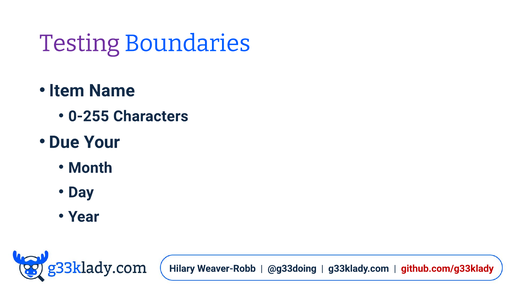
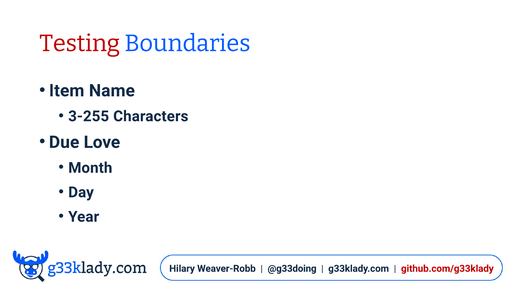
Testing colour: purple -> red (80, 43)
0-255: 0-255 -> 3-255 (89, 116)
Your: Your -> Love (102, 142)
